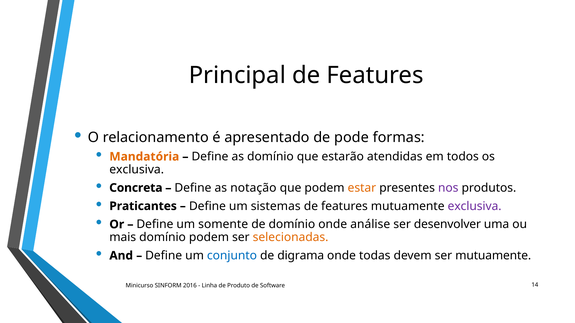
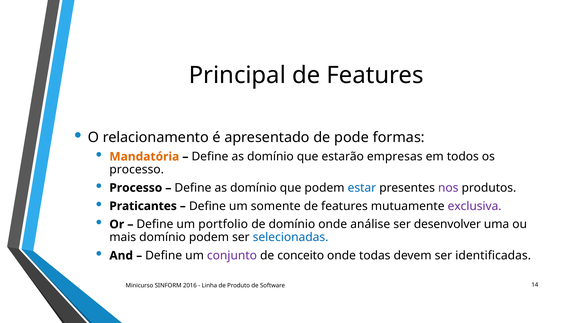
atendidas: atendidas -> empresas (395, 157)
exclusiva: exclusiva -> processo (137, 170)
Concreta: Concreta -> Processo (136, 188)
notação: notação -> domínio (253, 188)
estar colour: orange -> blue (362, 188)
sistemas: sistemas -> somente (276, 206)
somente: somente -> portfolio (223, 225)
selecionadas colour: orange -> blue (291, 238)
conjunto colour: blue -> purple (232, 256)
digrama: digrama -> conceito (301, 256)
ser mutuamente: mutuamente -> identificadas (493, 256)
